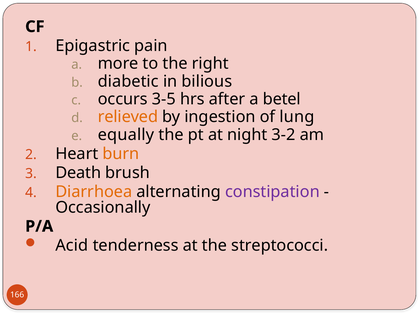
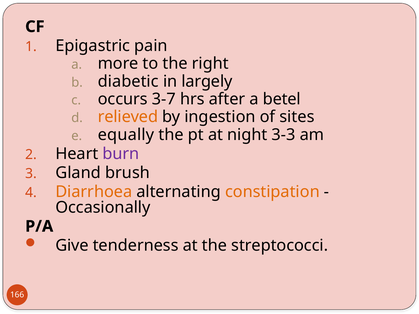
bilious: bilious -> largely (207, 81)
3-5: 3-5 -> 3-7 (164, 99)
lung: lung -> sites (297, 117)
3-2: 3-2 -> 3-3 (284, 135)
burn colour: orange -> purple (121, 154)
Death: Death -> Gland (78, 173)
constipation colour: purple -> orange (272, 192)
Acid: Acid -> Give (72, 246)
